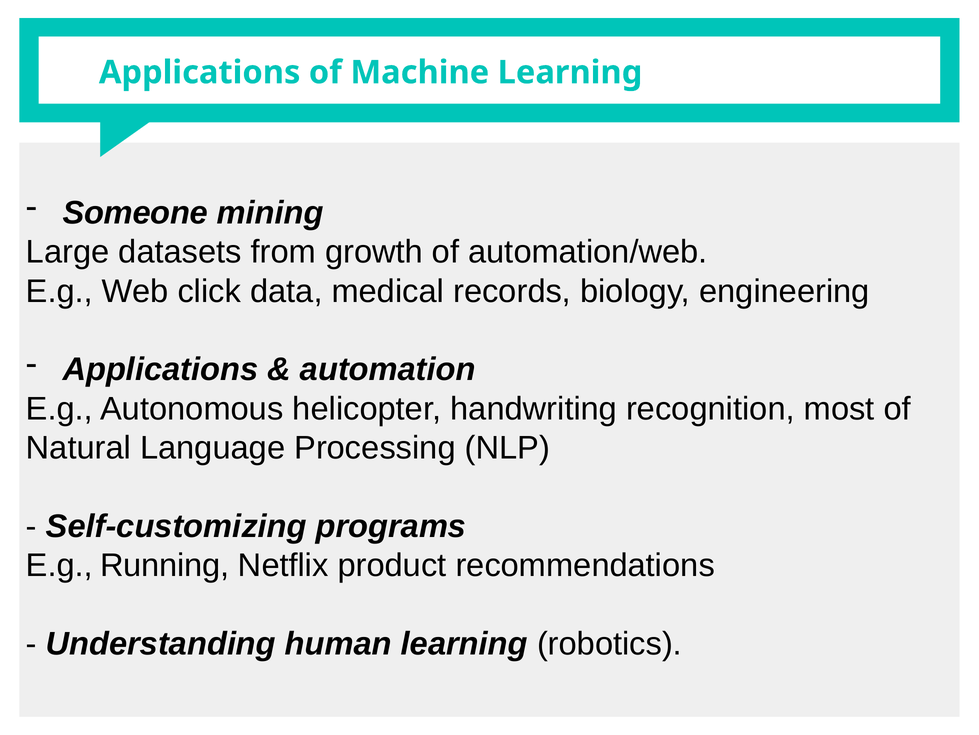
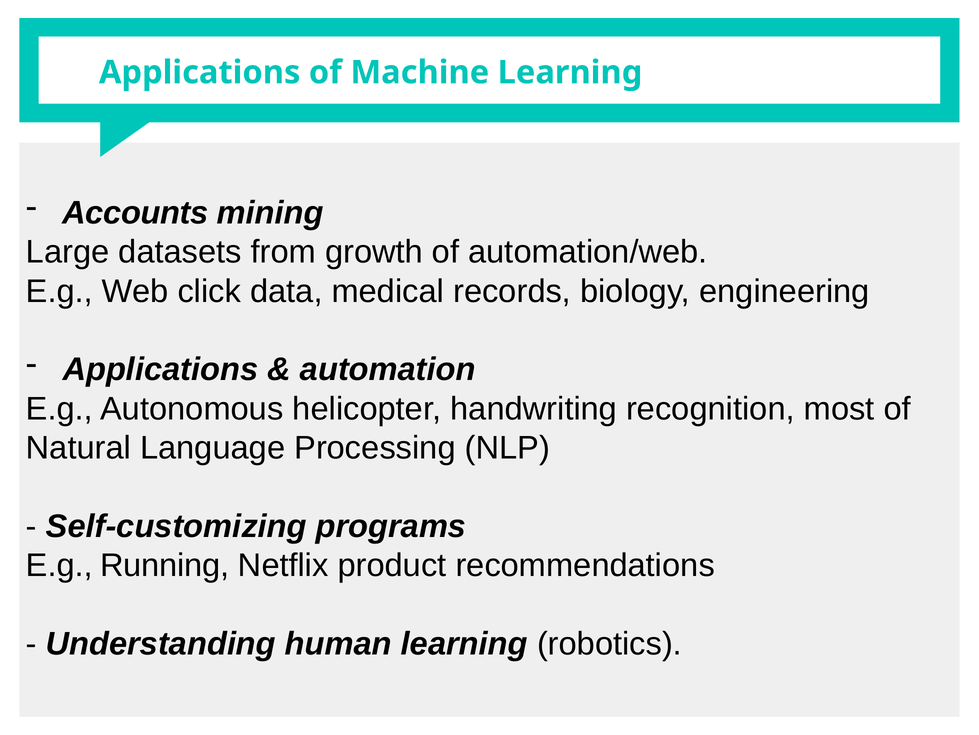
Someone: Someone -> Accounts (135, 213)
